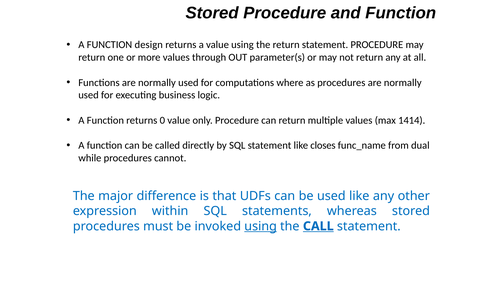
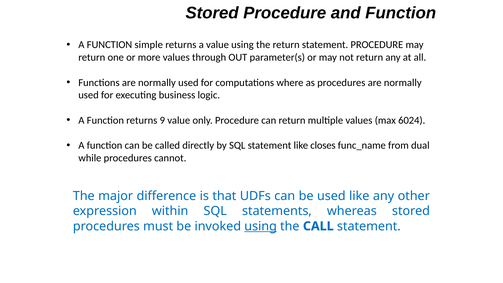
design: design -> simple (149, 45)
0: 0 -> 9 (162, 120)
1414: 1414 -> 6024 (412, 120)
CALL underline: present -> none (318, 226)
